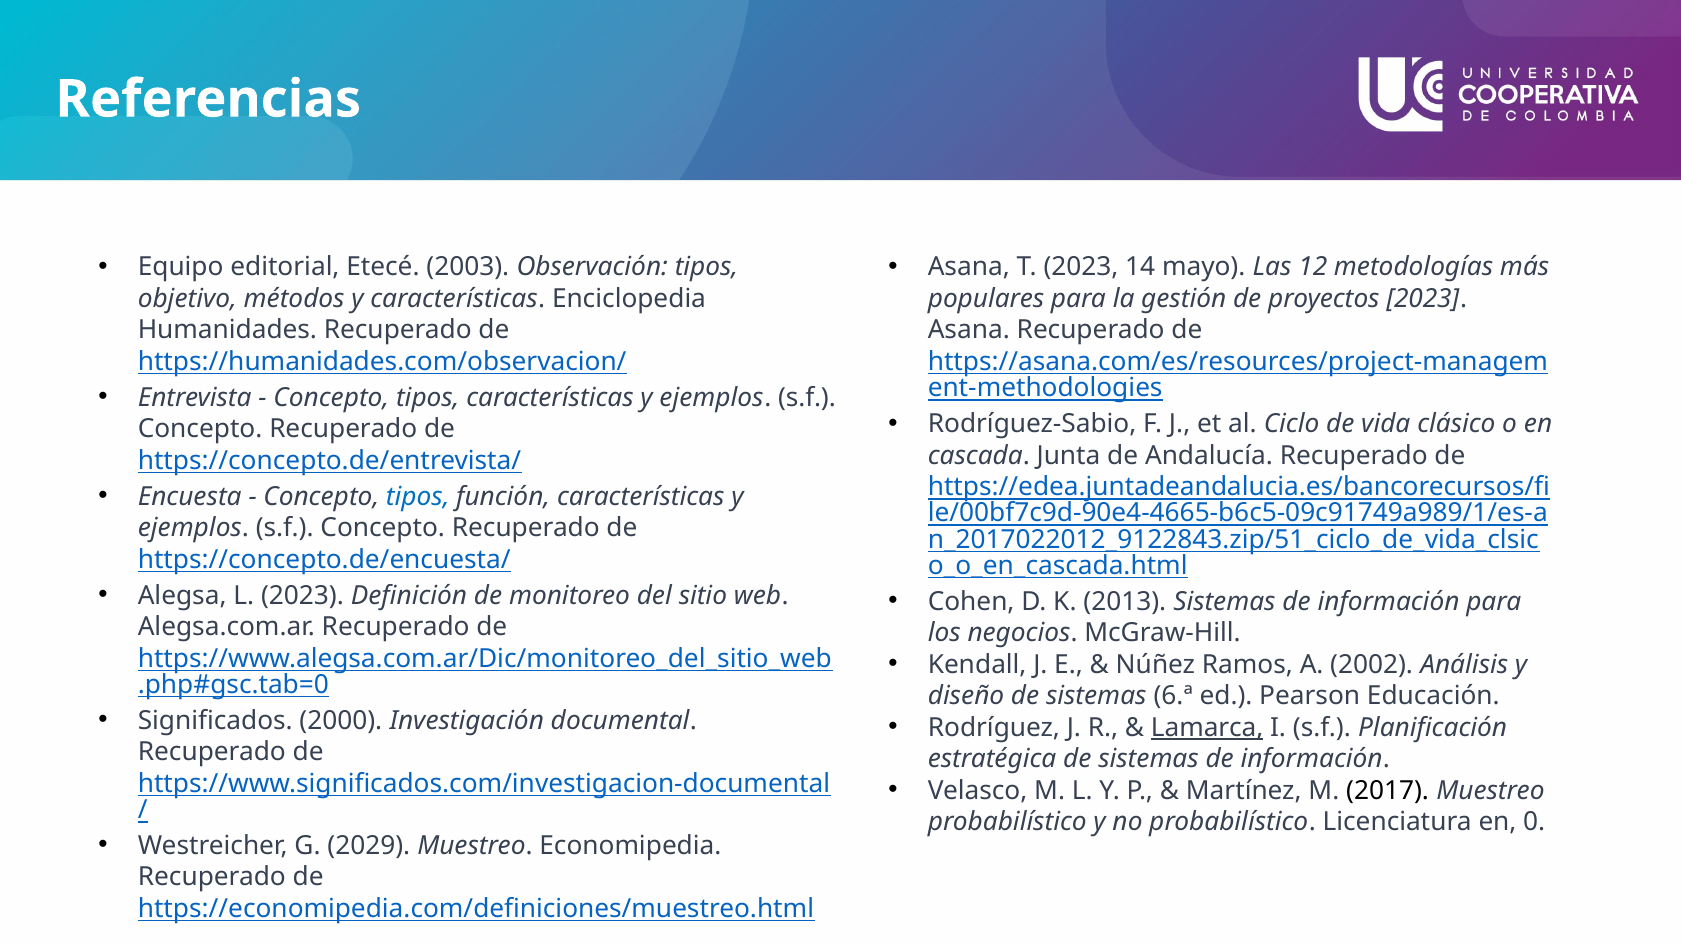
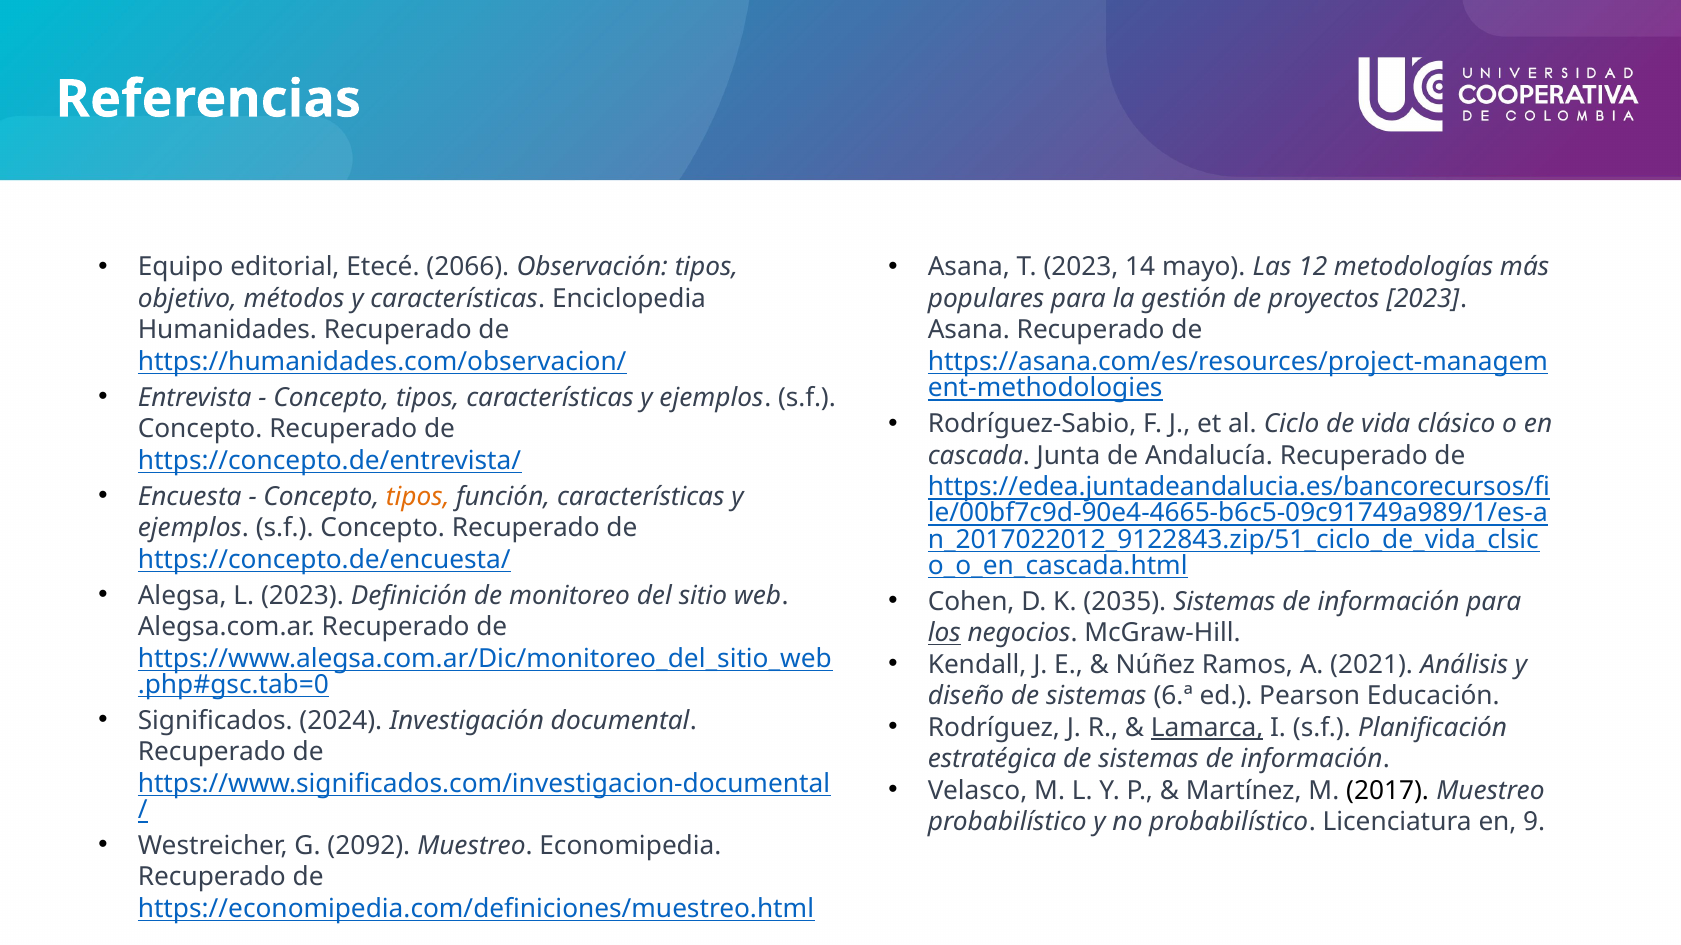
2003: 2003 -> 2066 (468, 267)
tipos colour: blue -> orange (418, 497)
2013: 2013 -> 2035 (1125, 602)
los underline: none -> present (944, 633)
2002: 2002 -> 2021 (1372, 665)
2000: 2000 -> 2024 (341, 721)
0: 0 -> 9 (1534, 823)
2029: 2029 -> 2092 (369, 846)
